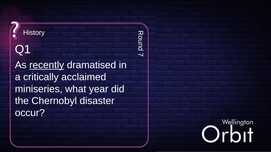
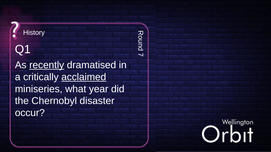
acclaimed underline: none -> present (84, 77)
